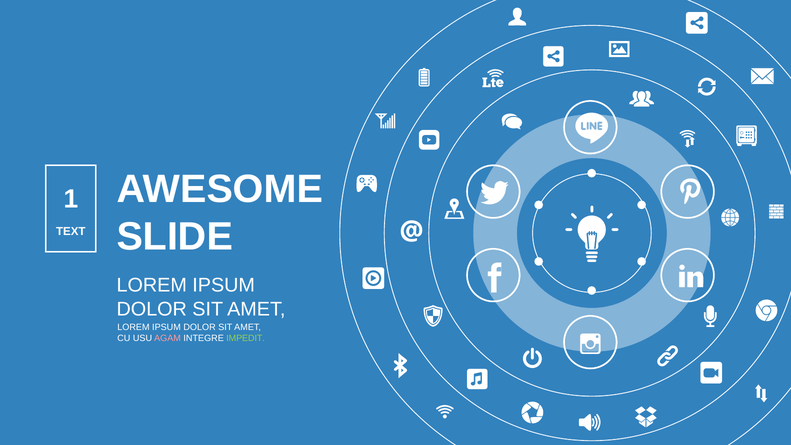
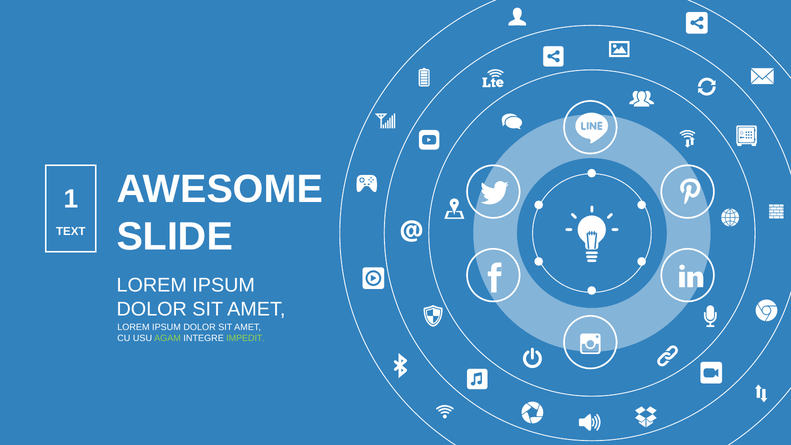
AGAM colour: pink -> light green (168, 338)
